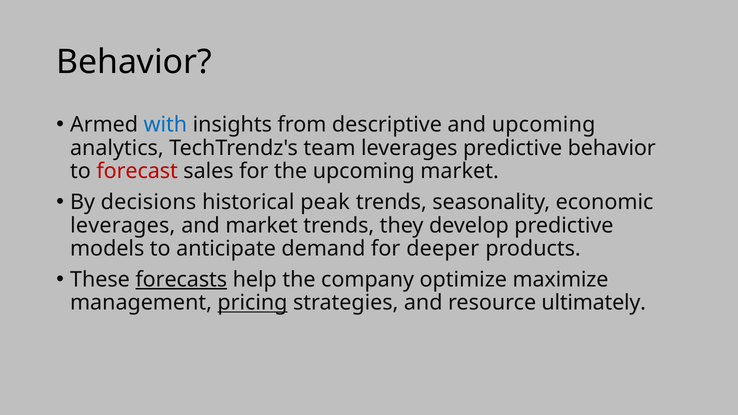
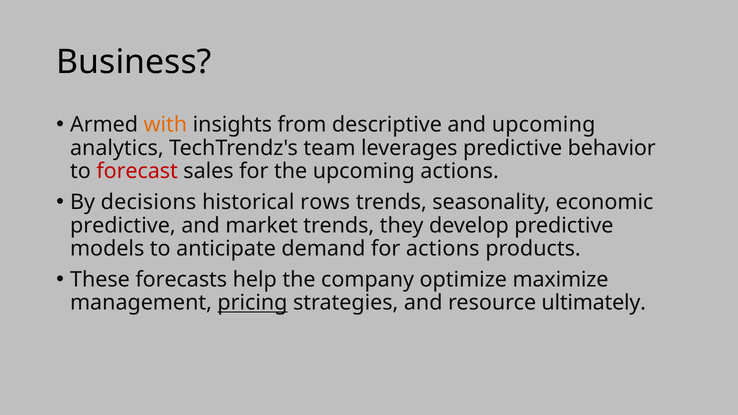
Behavior: Behavior -> Business (134, 62)
with colour: blue -> orange (165, 125)
upcoming market: market -> actions (460, 171)
peak: peak -> rows (325, 202)
leverages: leverages -> predictive (123, 225)
for deeper: deeper -> actions (443, 249)
forecasts underline: present -> none (181, 280)
